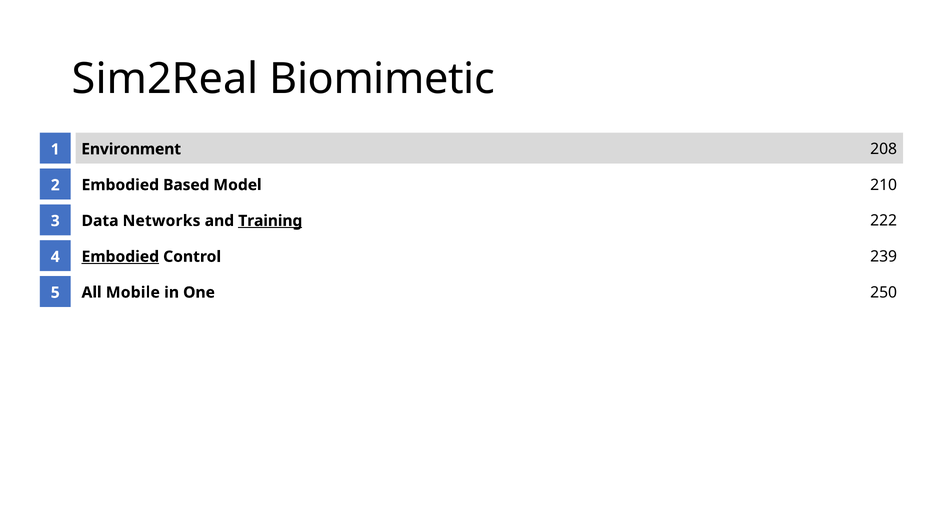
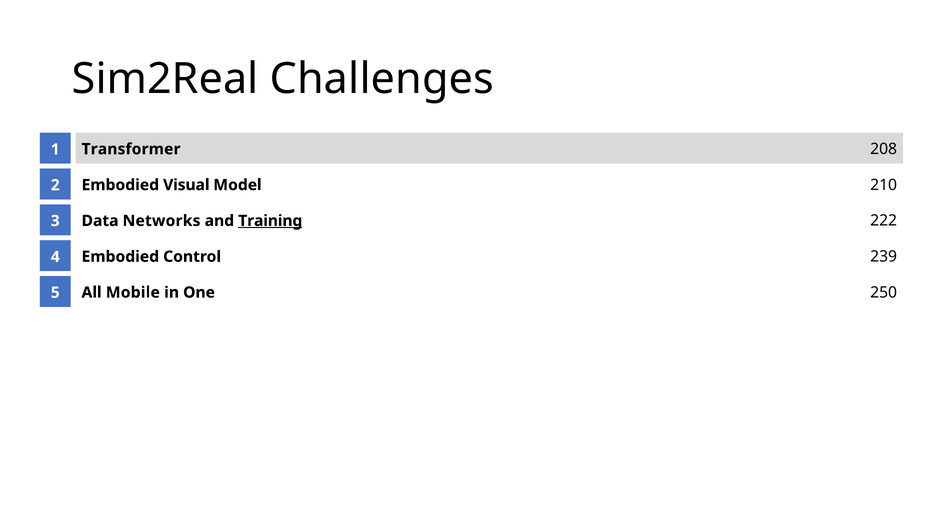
Biomimetic: Biomimetic -> Challenges (382, 79)
Environment: Environment -> Transformer (131, 149)
Based: Based -> Visual (186, 185)
Embodied underline: present -> none (120, 257)
